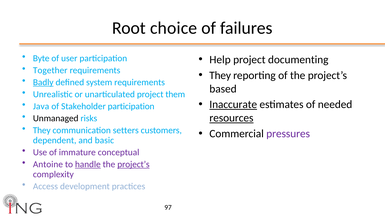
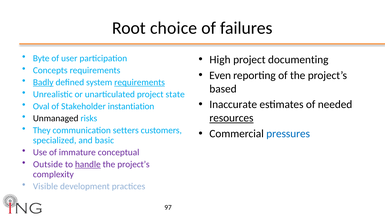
Help: Help -> High (220, 59)
Together: Together -> Concepts (50, 70)
They: They -> Even (220, 75)
requirements underline: none -> present (140, 82)
them: them -> state (175, 94)
Inaccurate underline: present -> none (233, 104)
Java: Java -> Oval (41, 106)
Stakeholder participation: participation -> instantiation (131, 106)
pressures colour: purple -> blue (288, 133)
dependent: dependent -> specialized (55, 140)
Antoine: Antoine -> Outside (48, 164)
project’s underline: present -> none (133, 164)
Access: Access -> Visible (45, 186)
